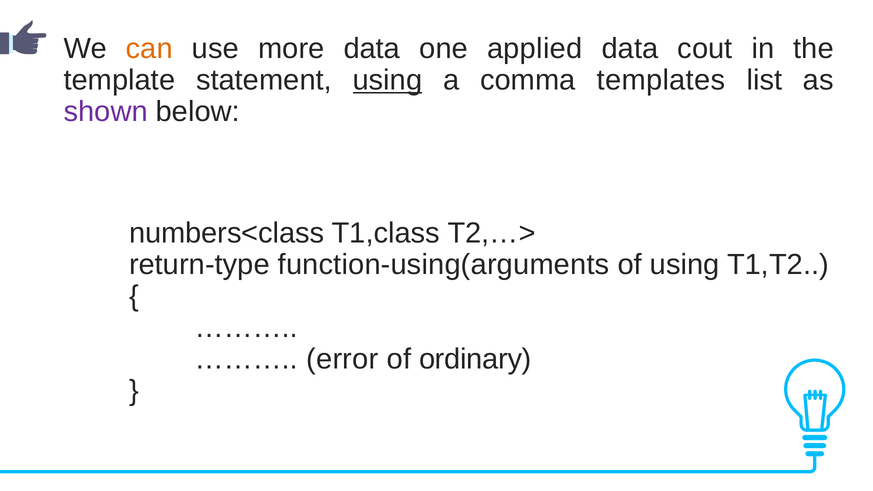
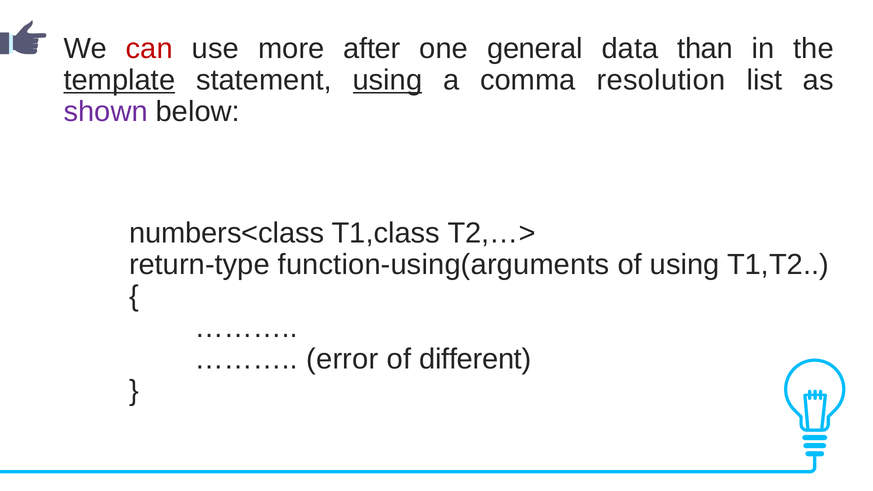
can colour: orange -> red (149, 49)
more data: data -> after (372, 49)
applied: applied -> general (535, 49)
cout: cout -> than (705, 49)
template underline: none -> present (119, 80)
templates: templates -> resolution (661, 80)
ordinary: ordinary -> different (475, 359)
